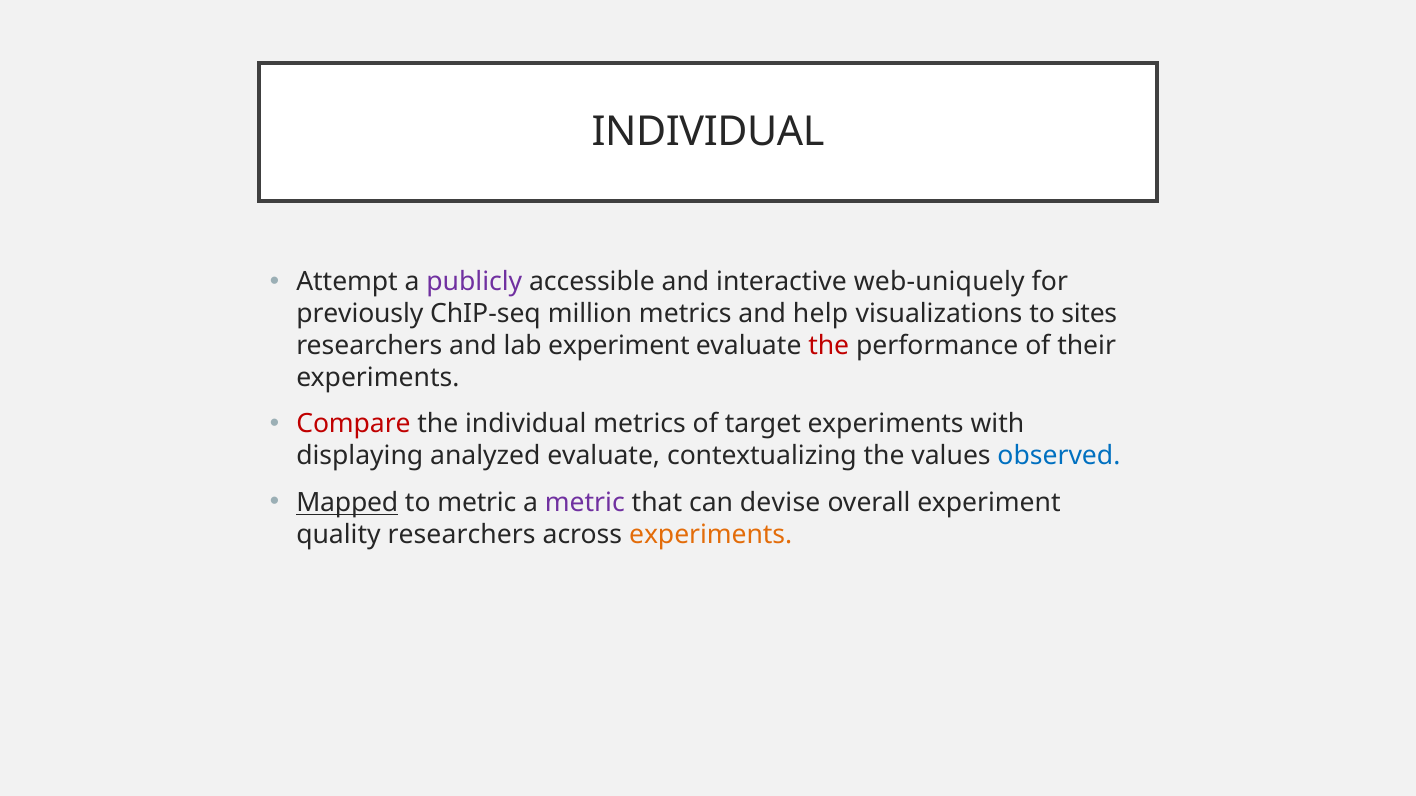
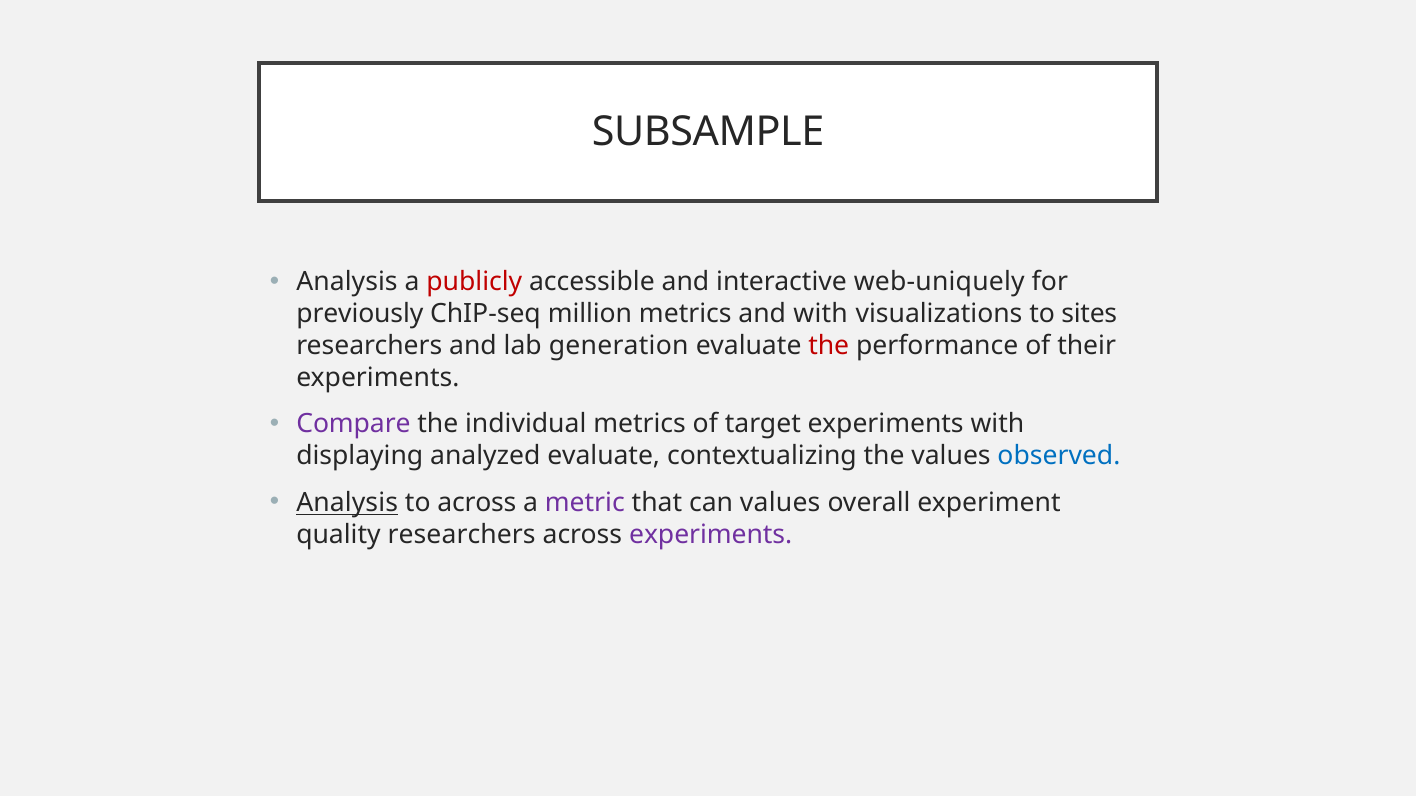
INDIVIDUAL: INDIVIDUAL -> SUBSAMPLE (708, 132)
Attempt: Attempt -> Analysis (347, 282)
publicly colour: purple -> red (474, 282)
and help: help -> with (821, 314)
lab experiment: experiment -> generation (619, 346)
Compare colour: red -> purple (353, 424)
Mapped: Mapped -> Analysis (347, 503)
to metric: metric -> across (477, 503)
can devise: devise -> values (780, 503)
experiments colour: orange -> purple (711, 535)
